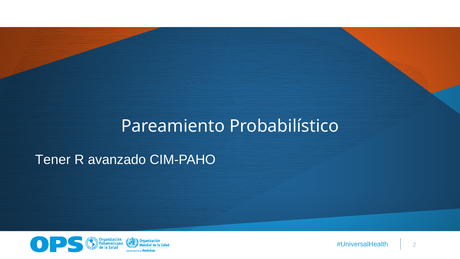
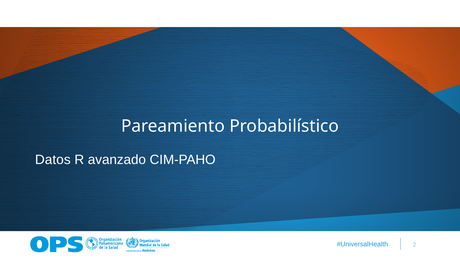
Tener: Tener -> Datos (53, 159)
